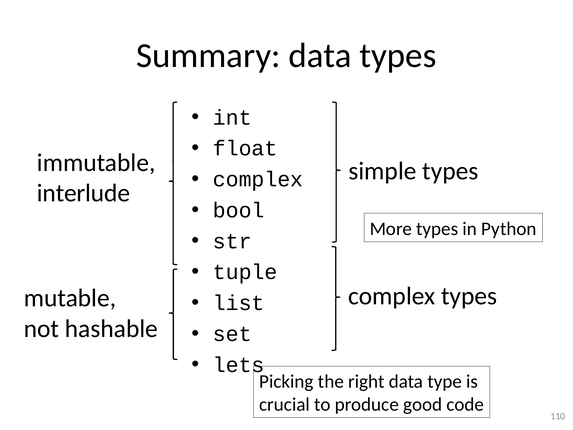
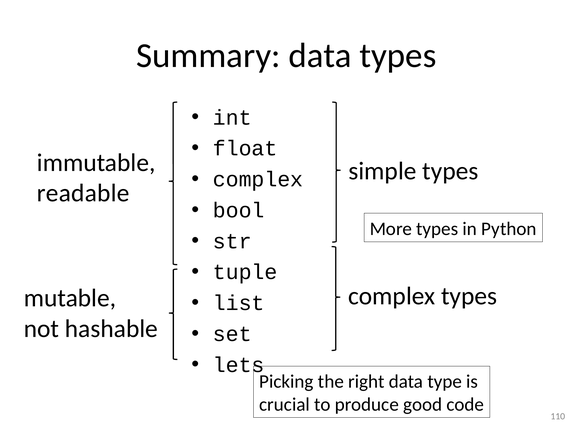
interlude: interlude -> readable (83, 193)
